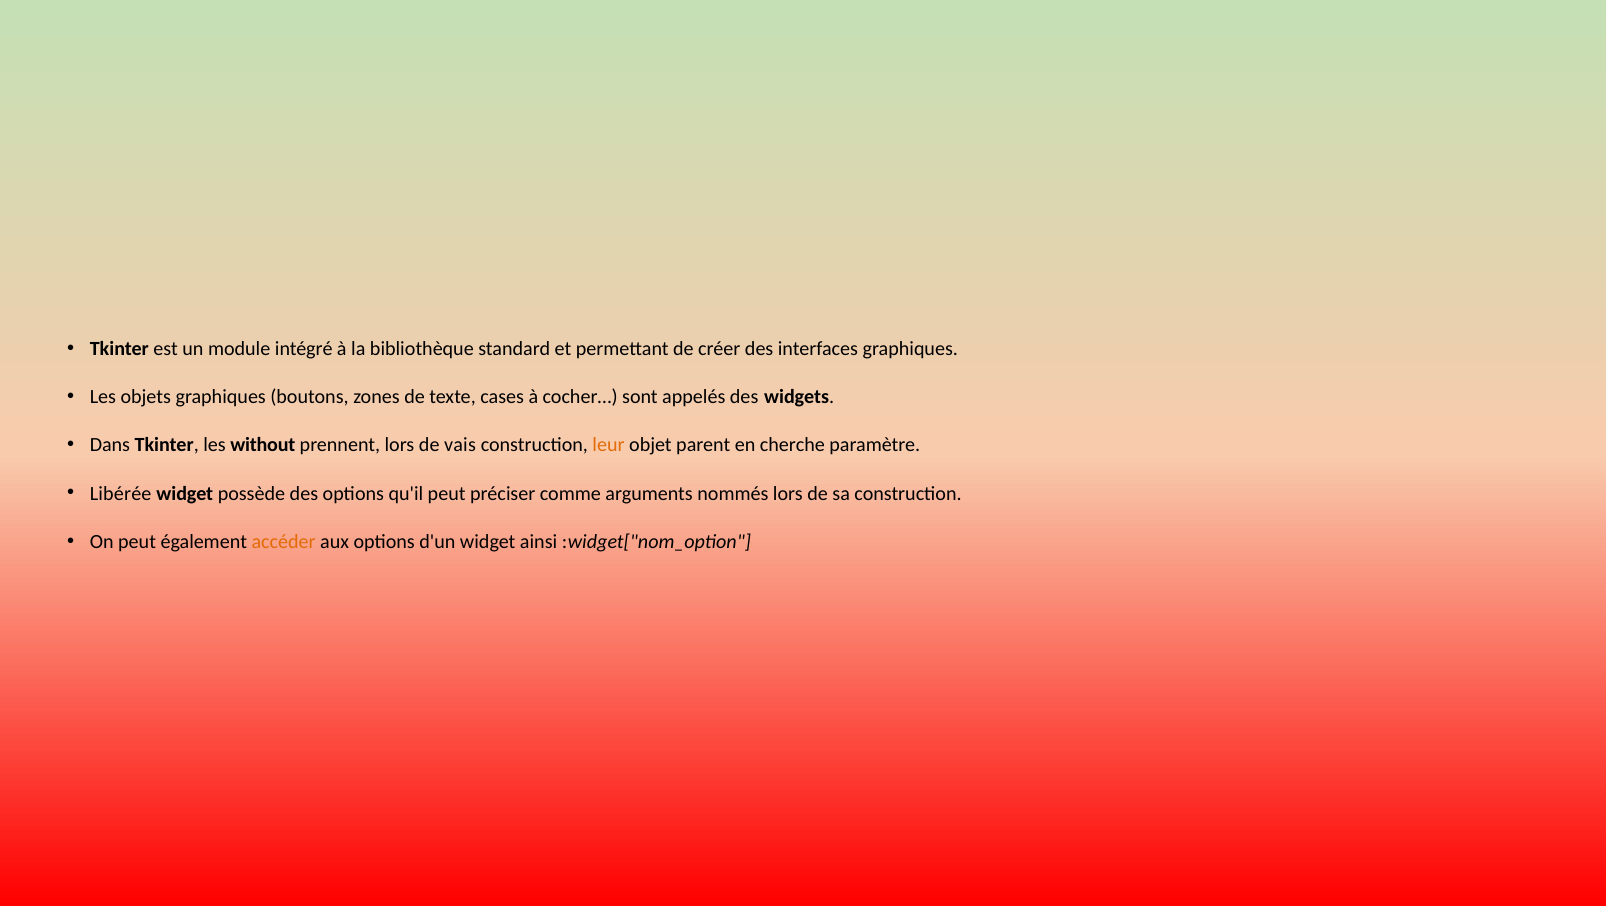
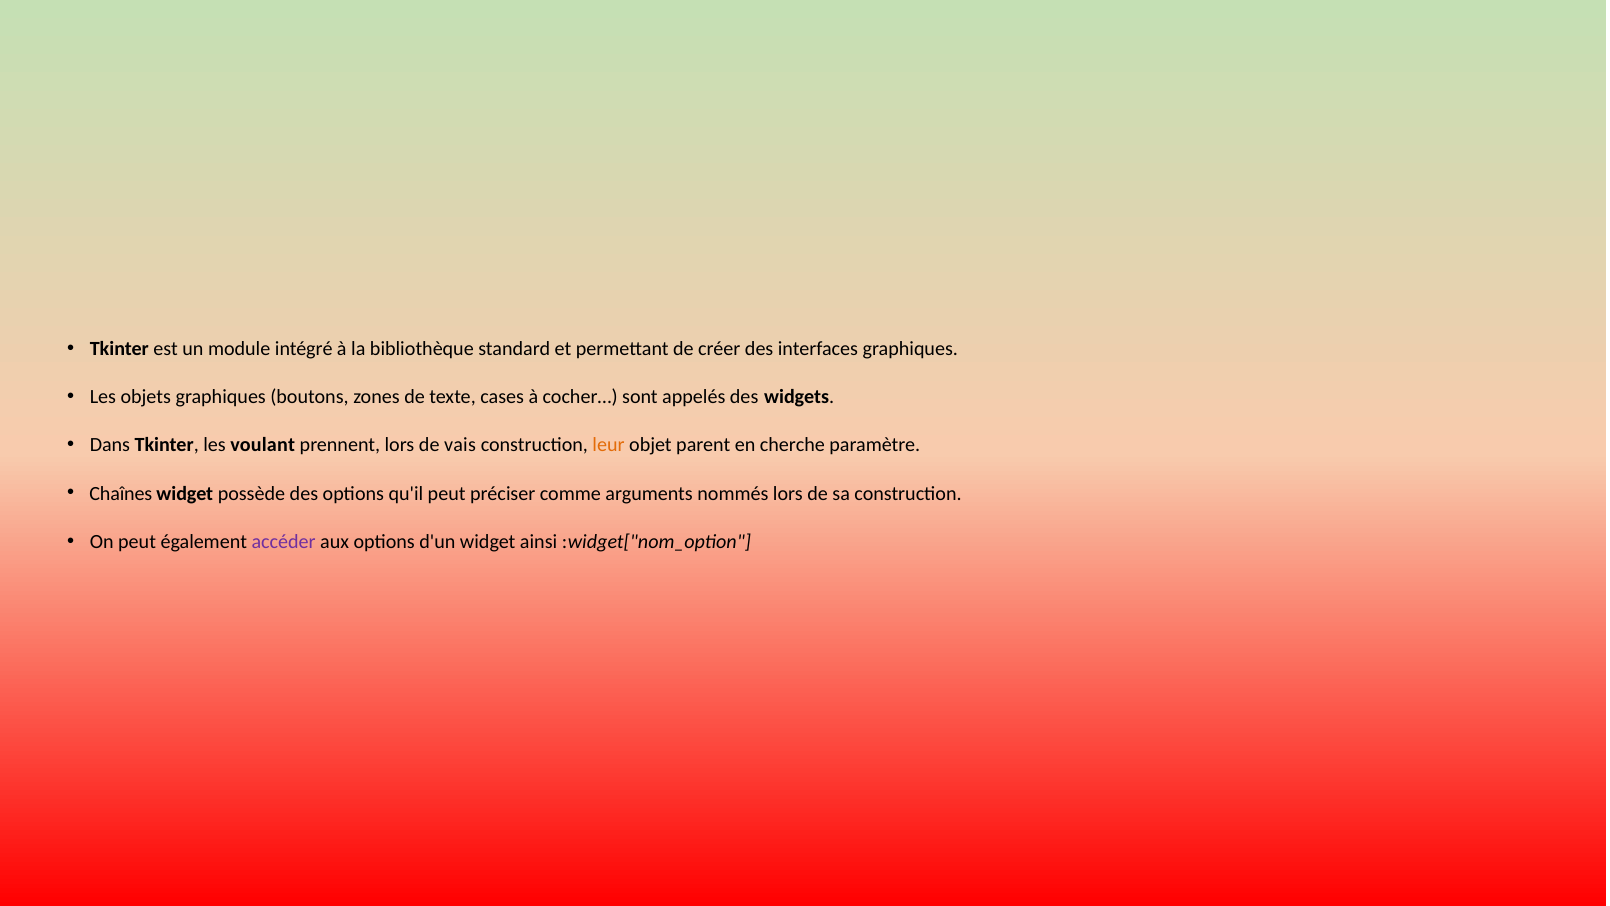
without: without -> voulant (263, 445)
Libérée: Libérée -> Chaînes (121, 493)
accéder colour: orange -> purple (284, 542)
